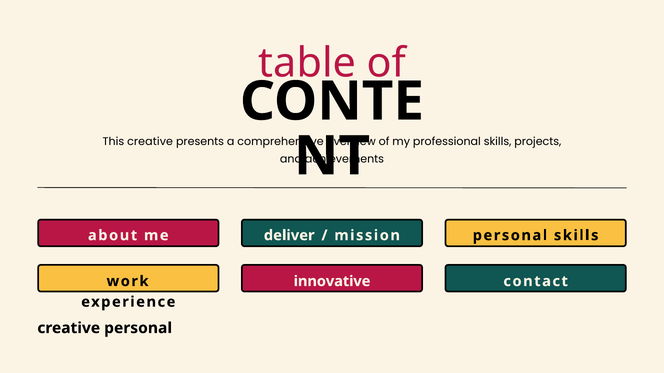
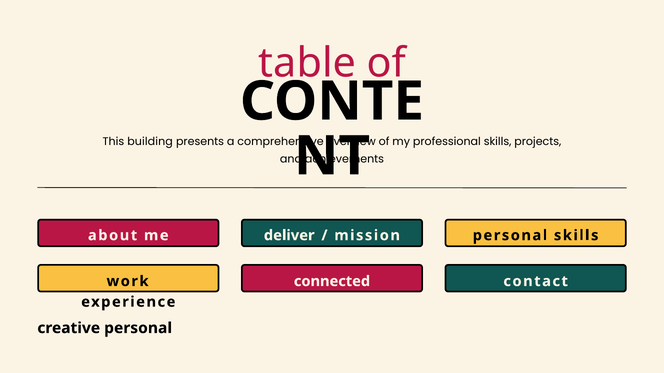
This creative: creative -> building (150, 142)
innovative: innovative -> connected (332, 282)
